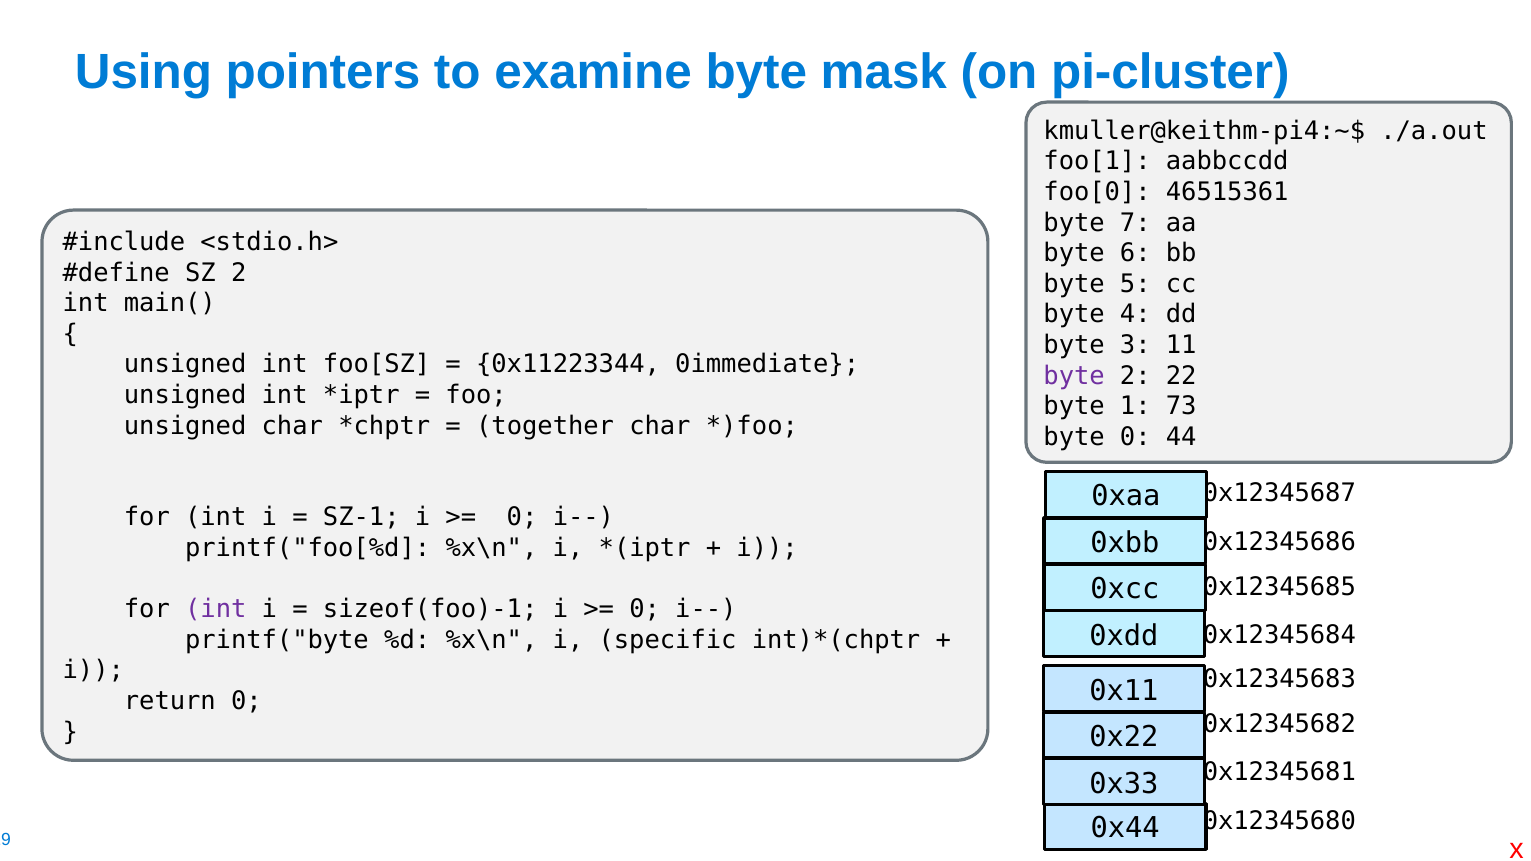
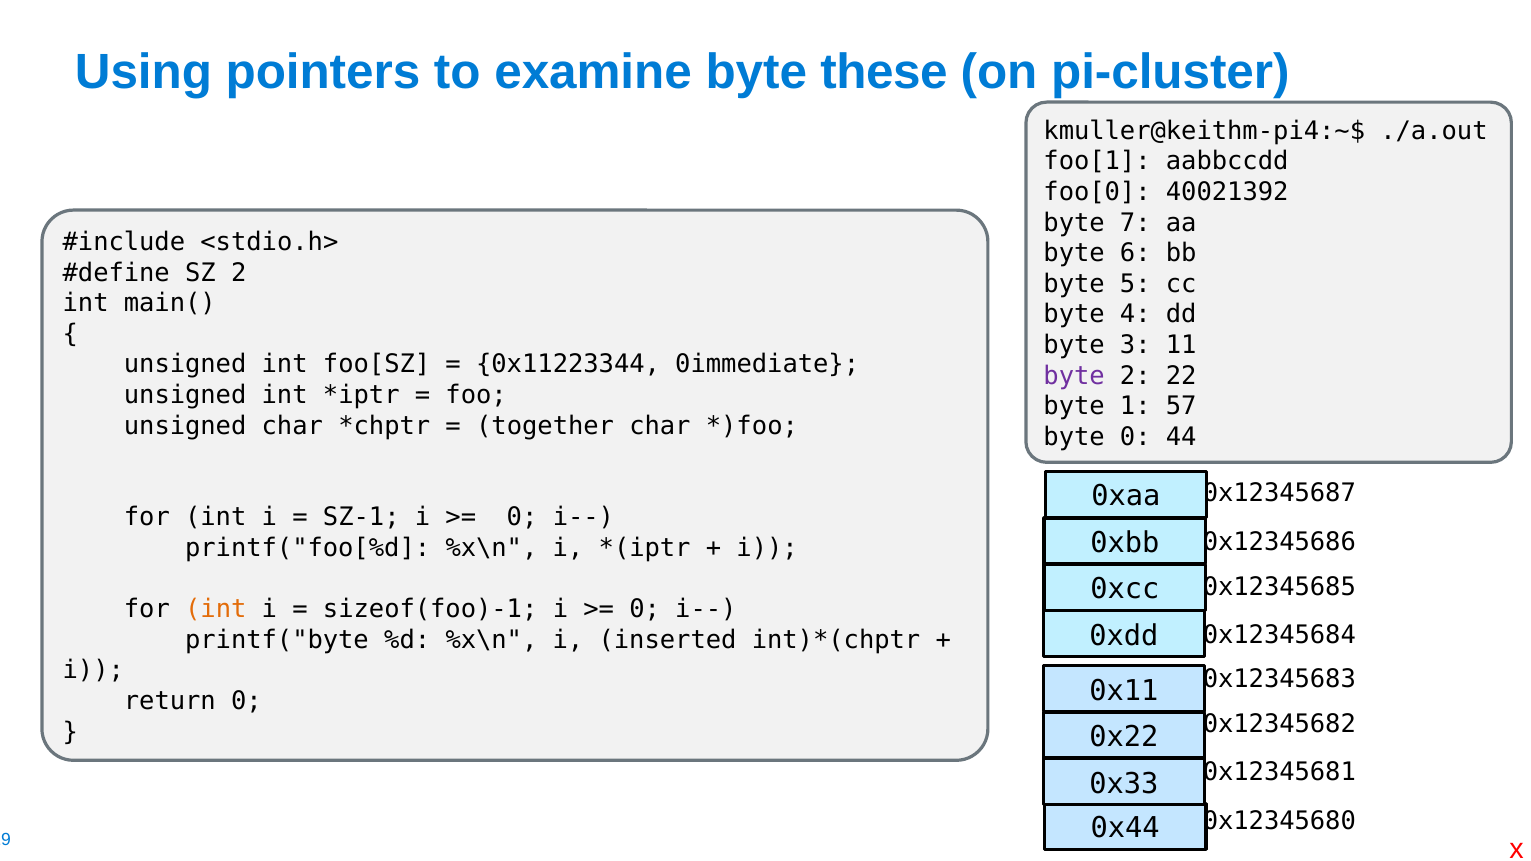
mask: mask -> these (884, 72)
46515361: 46515361 -> 40021392 (1227, 192)
73: 73 -> 57 (1181, 406)
int colour: purple -> orange (216, 609)
specific: specific -> inserted (668, 640)
